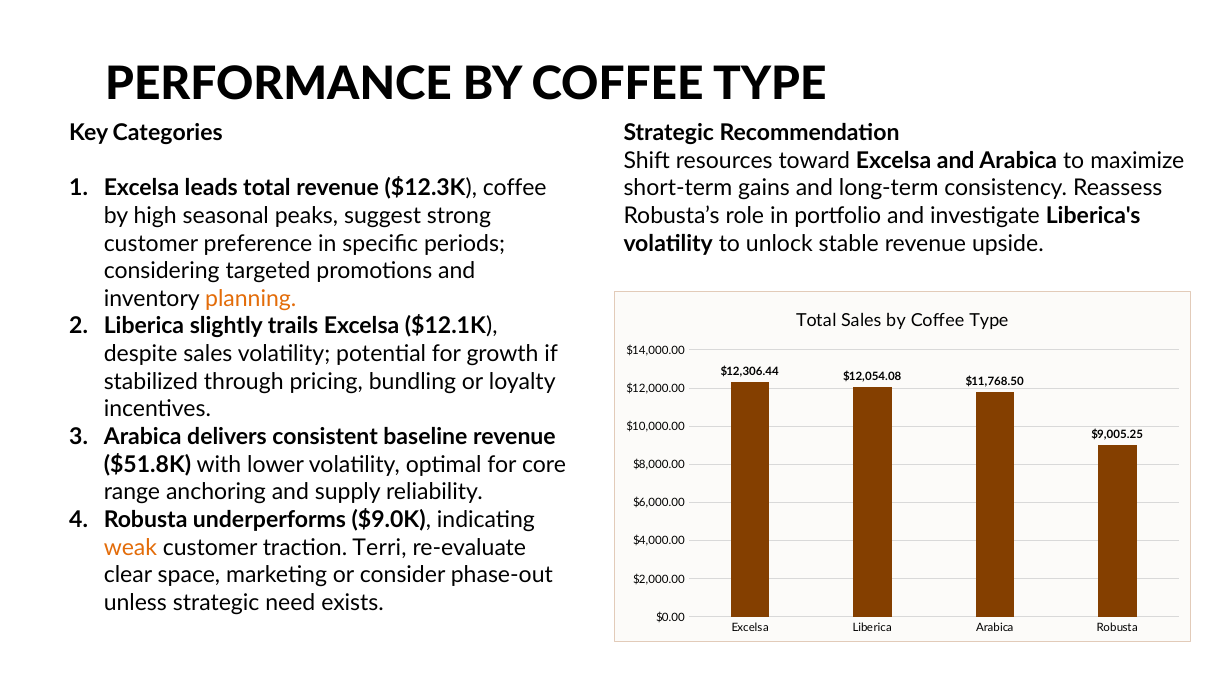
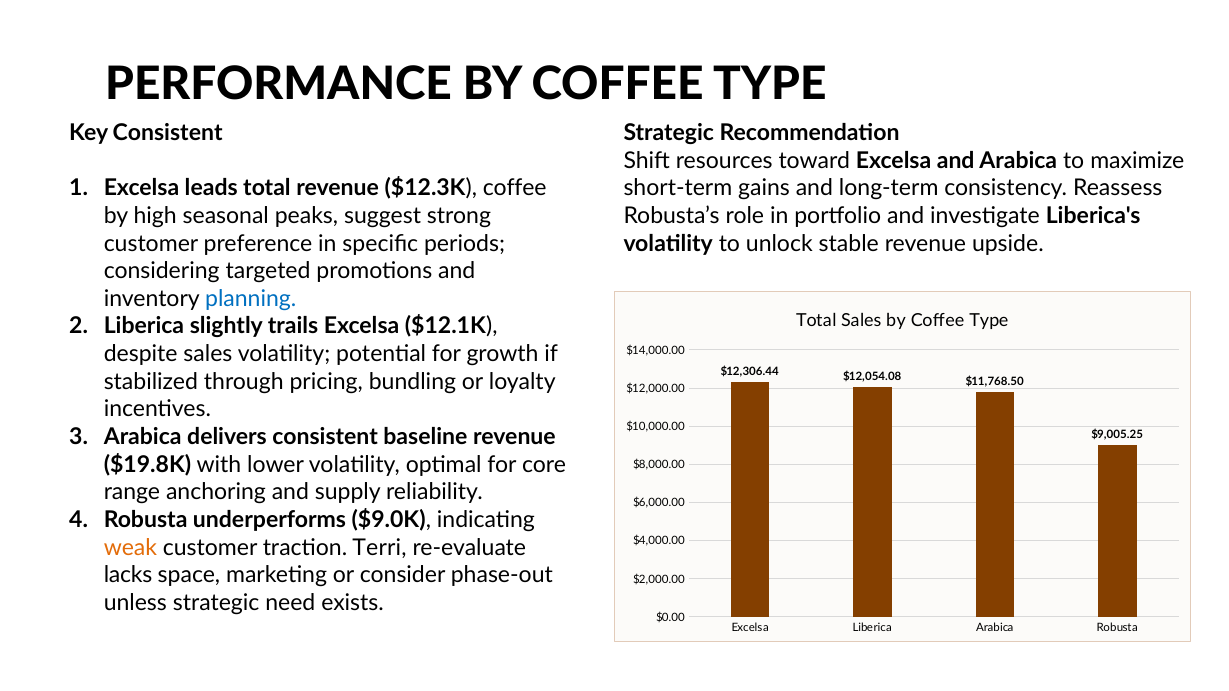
Key Categories: Categories -> Consistent (168, 133)
planning colour: orange -> blue (251, 299)
$51.8K: $51.8K -> $19.8K (147, 465)
clear: clear -> lacks (128, 575)
